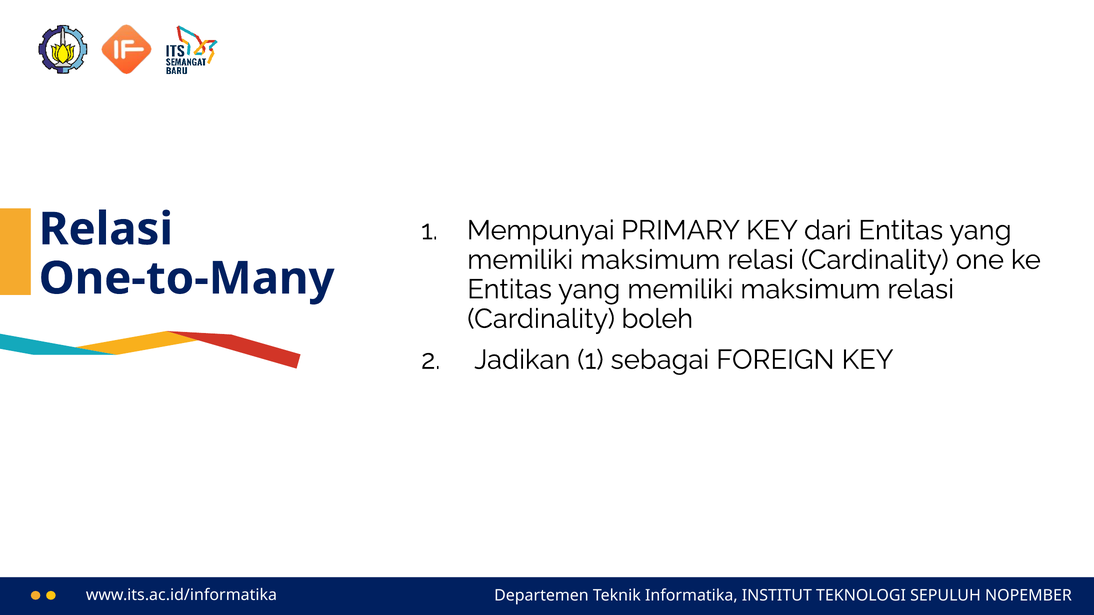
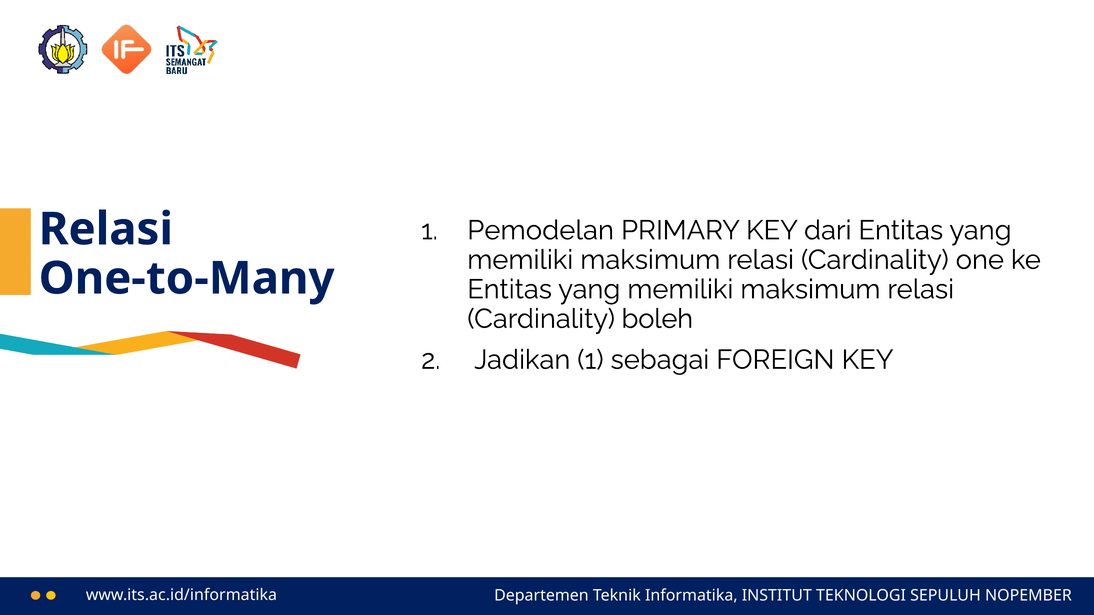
Mempunyai: Mempunyai -> Pemodelan (541, 230)
